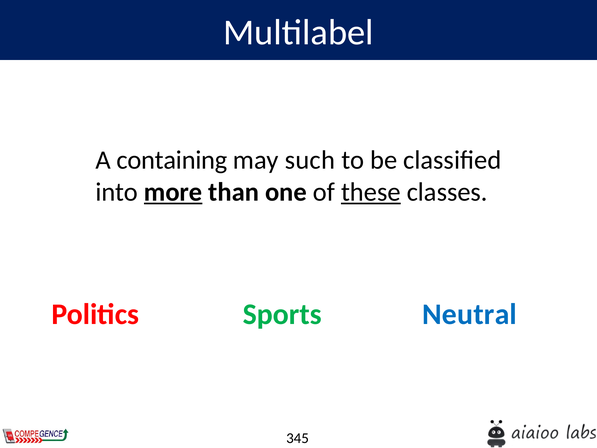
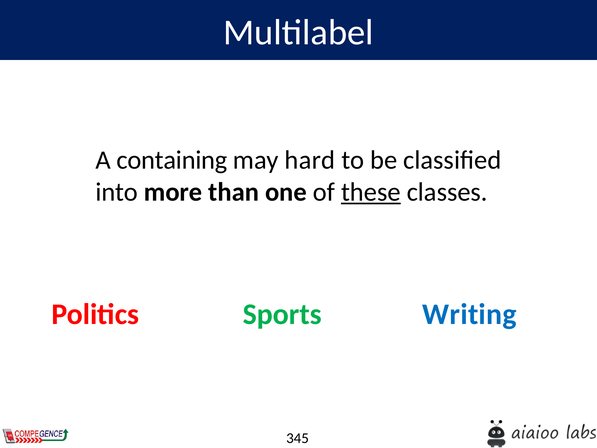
such: such -> hard (310, 160)
more underline: present -> none (173, 192)
Neutral: Neutral -> Writing (469, 314)
